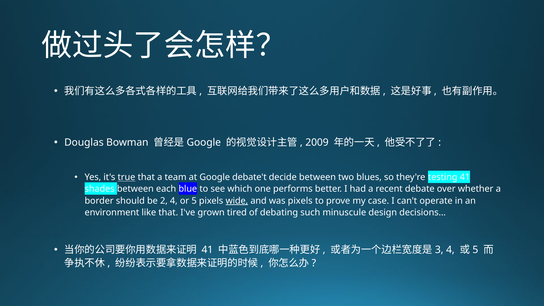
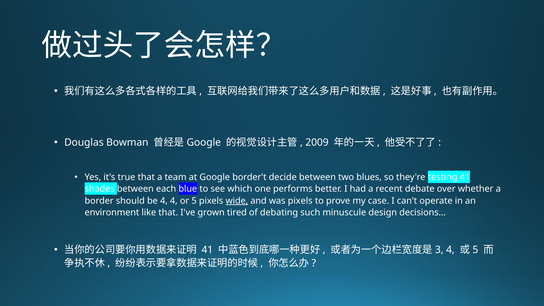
true underline: present -> none (126, 177)
debate't: debate't -> border't (249, 177)
be 2: 2 -> 4 (164, 201)
